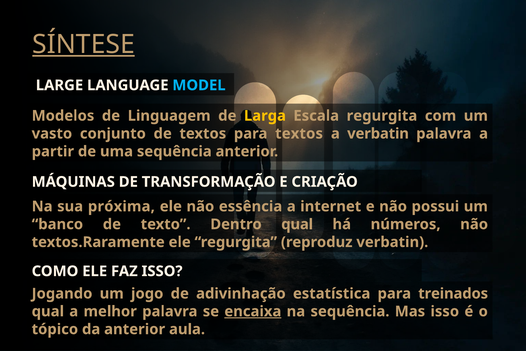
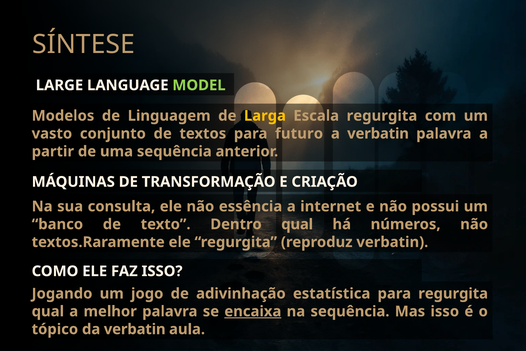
SÍNTESE underline: present -> none (84, 44)
MODEL colour: light blue -> light green (199, 85)
para textos: textos -> futuro (299, 133)
próxima: próxima -> consulta (121, 206)
para treinados: treinados -> regurgita (453, 293)
da anterior: anterior -> verbatin (135, 329)
